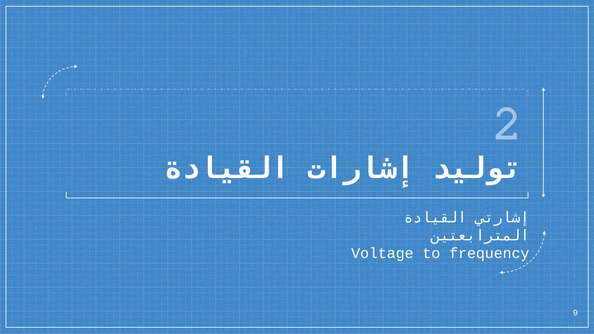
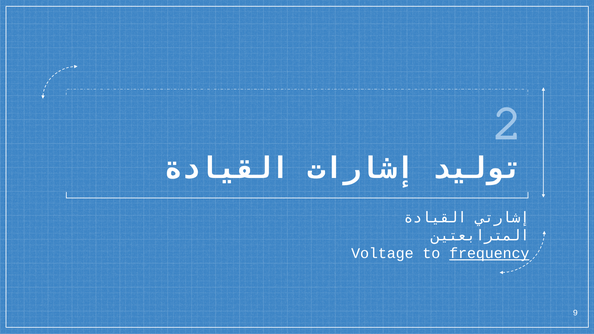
frequency underline: none -> present (489, 253)
